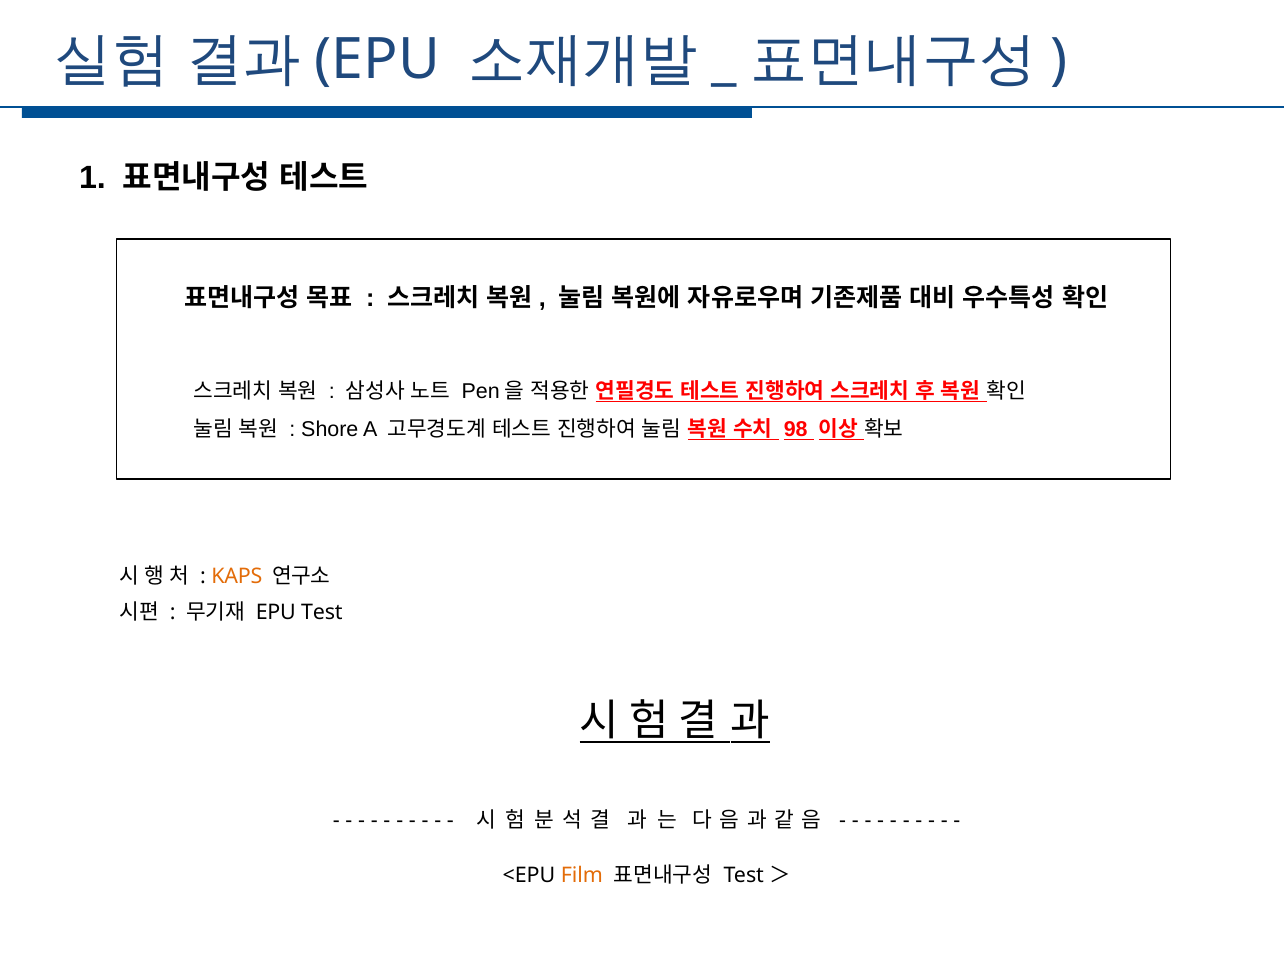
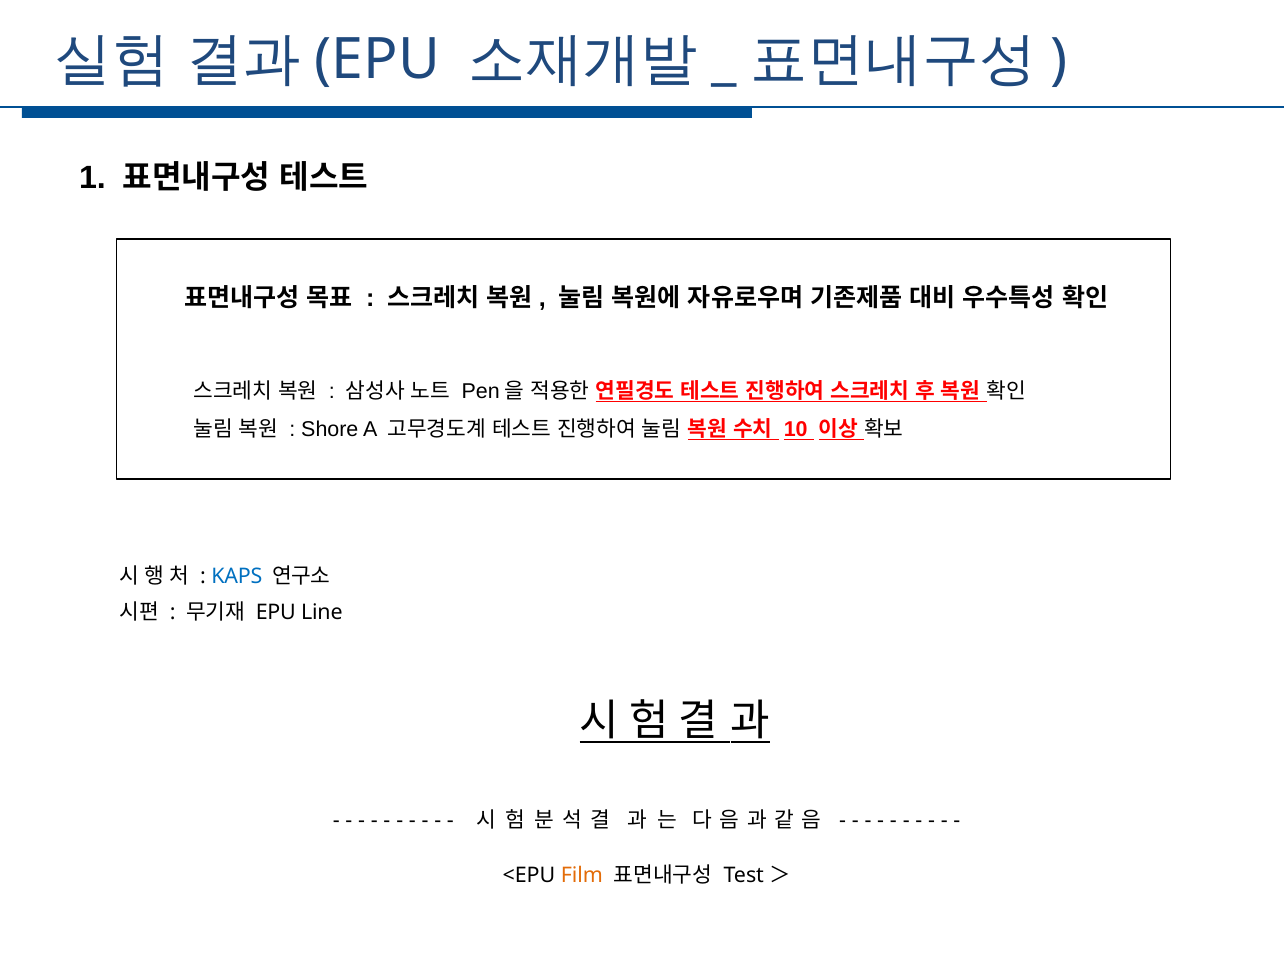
98: 98 -> 10 (796, 430)
KAPS colour: orange -> blue (237, 576)
Test: Test -> Line (322, 612)
